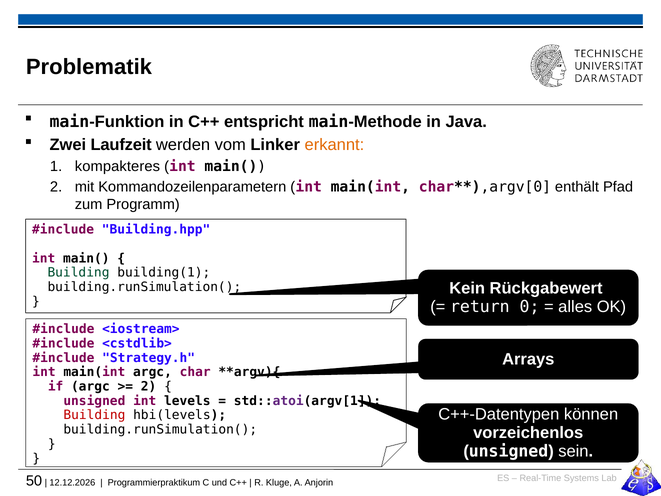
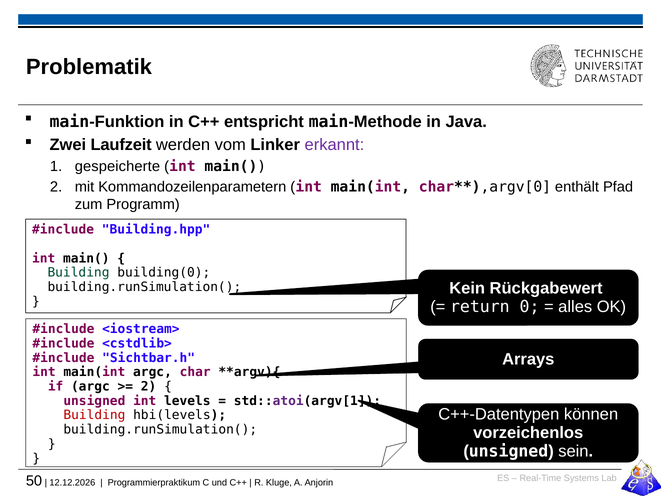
erkannt colour: orange -> purple (334, 145)
kompakteres: kompakteres -> gespeicherte (117, 166)
building(1: building(1 -> building(0 (164, 273)
Strategy.h: Strategy.h -> Sichtbar.h (149, 358)
